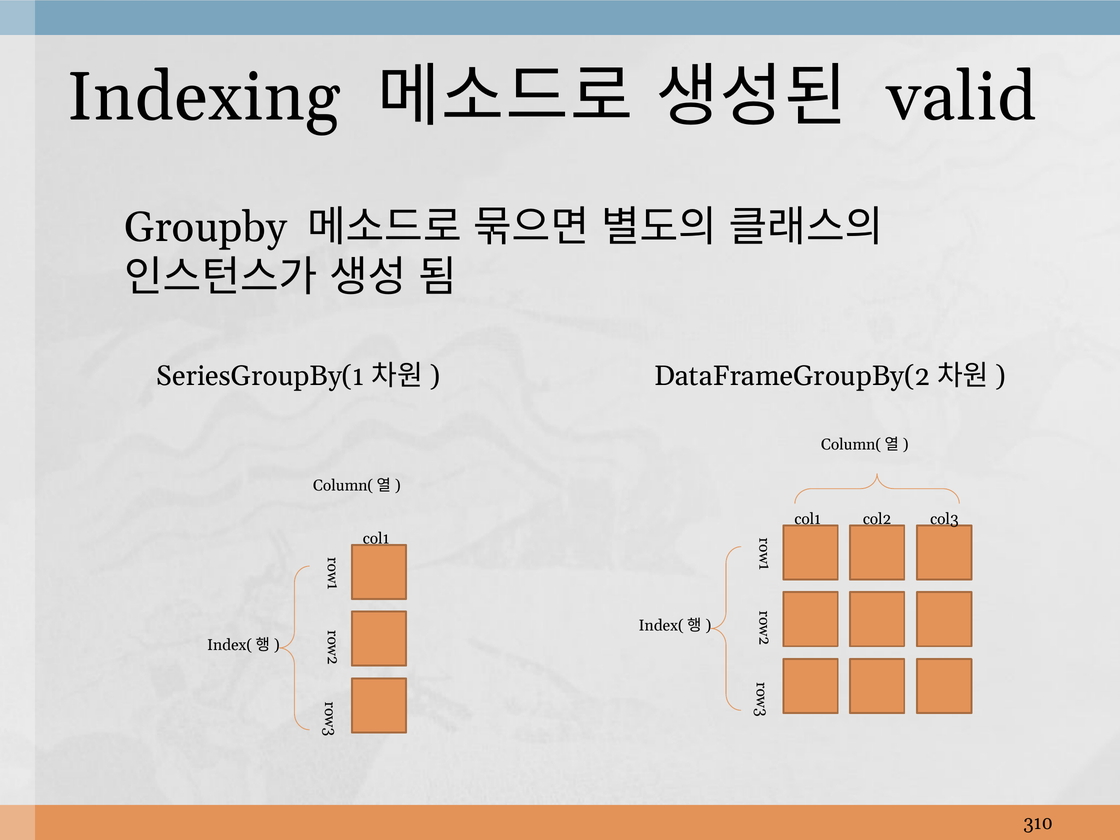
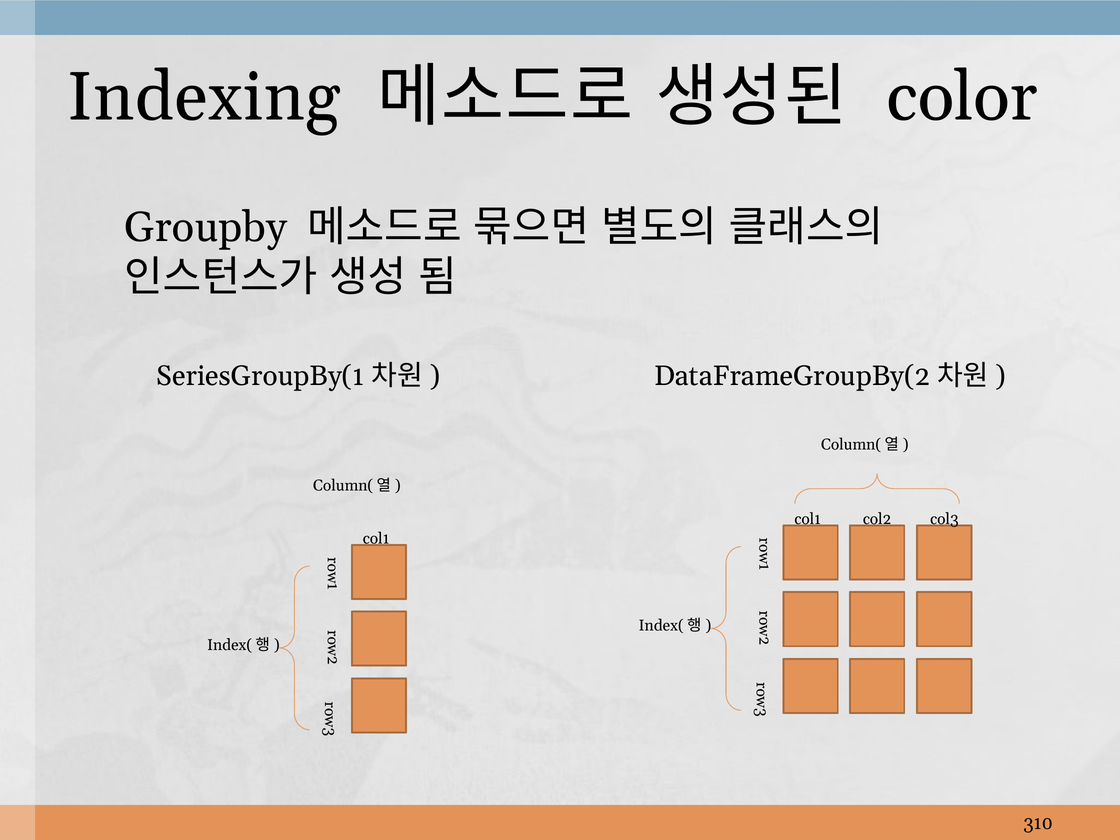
valid: valid -> color (962, 97)
